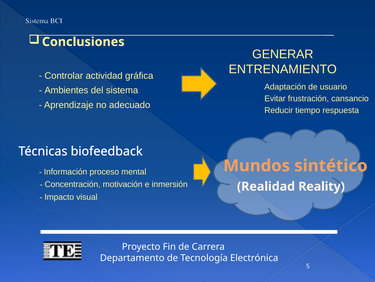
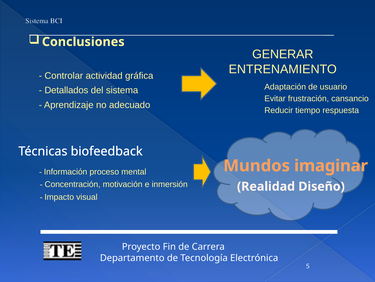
Ambientes: Ambientes -> Detallados (66, 90)
sintético: sintético -> imaginar (331, 165)
Reality: Reality -> Diseño (322, 186)
